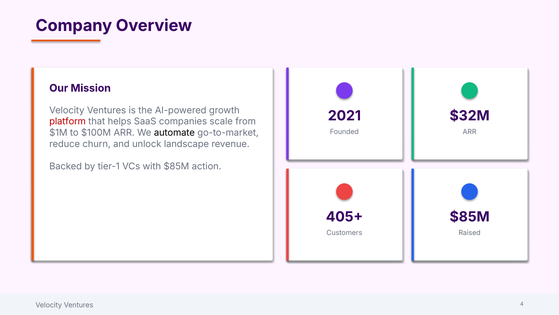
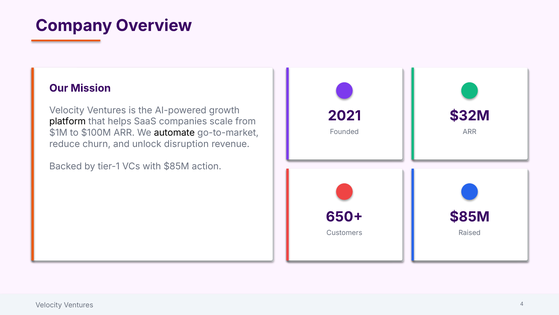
platform colour: red -> black (68, 121)
landscape: landscape -> disruption (186, 144)
405+: 405+ -> 650+ (344, 216)
